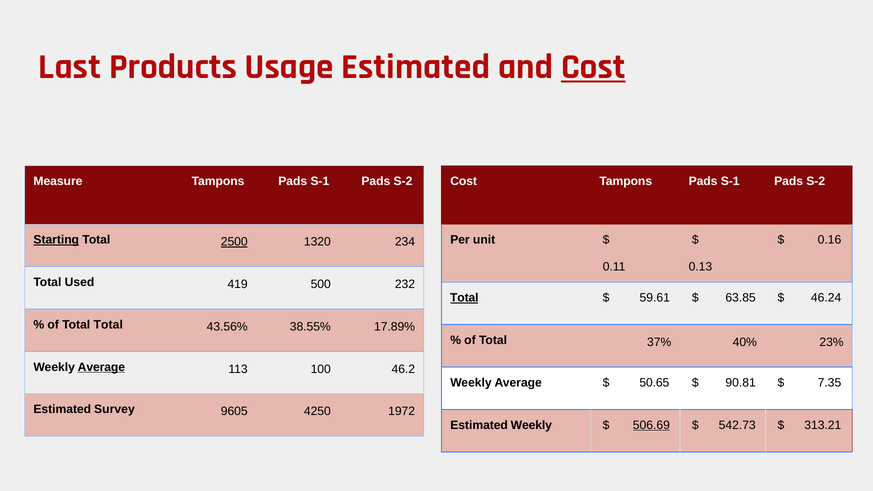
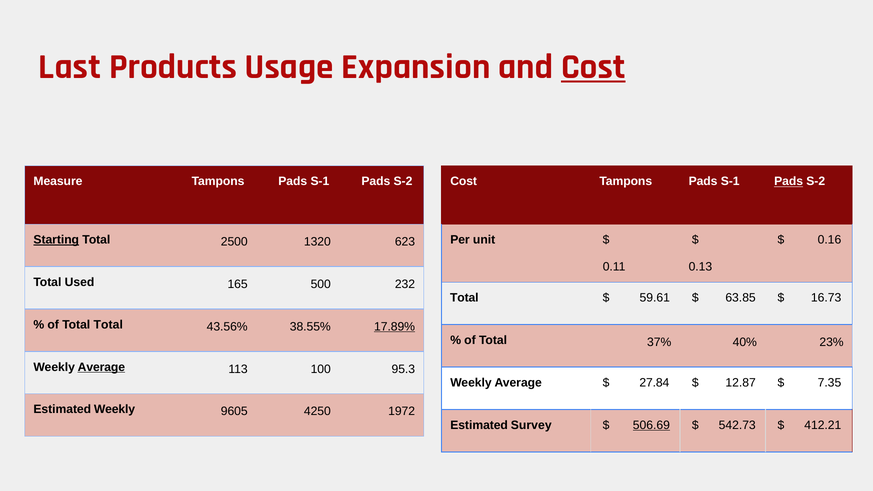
Usage Estimated: Estimated -> Expansion (416, 67)
Pads underline: none -> present (789, 181)
2500 underline: present -> none (234, 242)
234: 234 -> 623 (405, 242)
419: 419 -> 165 (238, 284)
Total underline: present -> none (464, 298)
46.24: 46.24 -> 16.73 (826, 298)
17.89% underline: none -> present (395, 327)
46.2: 46.2 -> 95.3 (403, 369)
50.65: 50.65 -> 27.84 (654, 383)
90.81: 90.81 -> 12.87 (741, 383)
Estimated Survey: Survey -> Weekly (115, 410)
Estimated Weekly: Weekly -> Survey (531, 425)
313.21: 313.21 -> 412.21 (823, 425)
